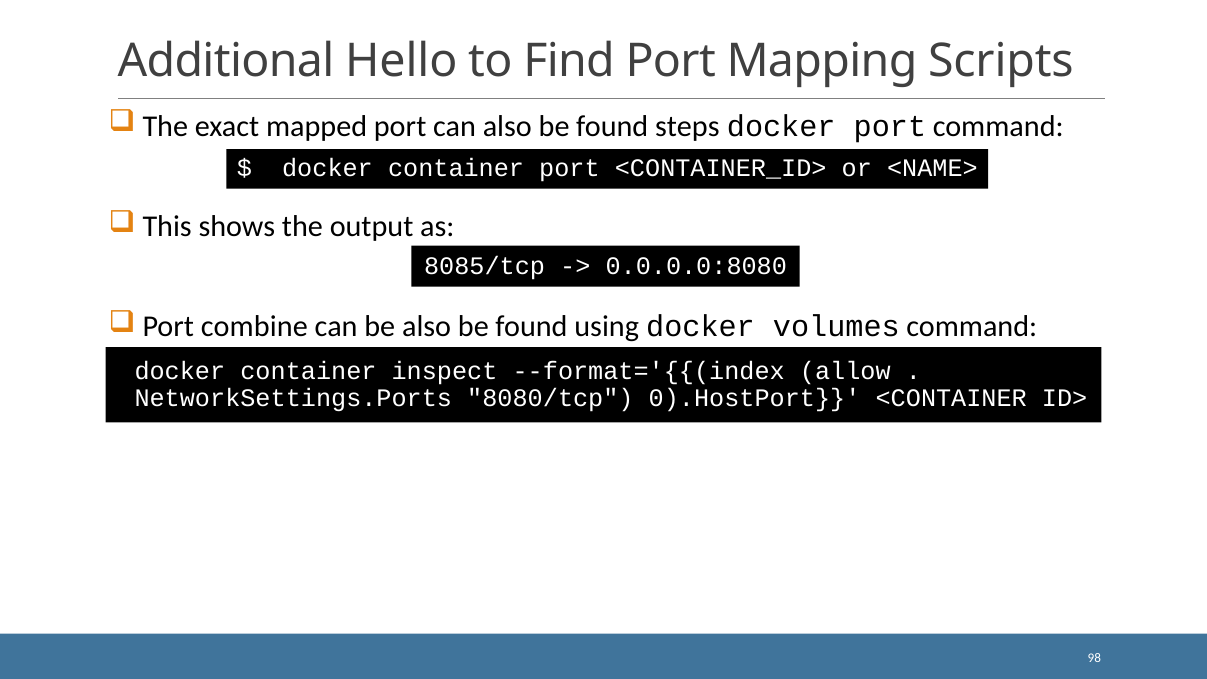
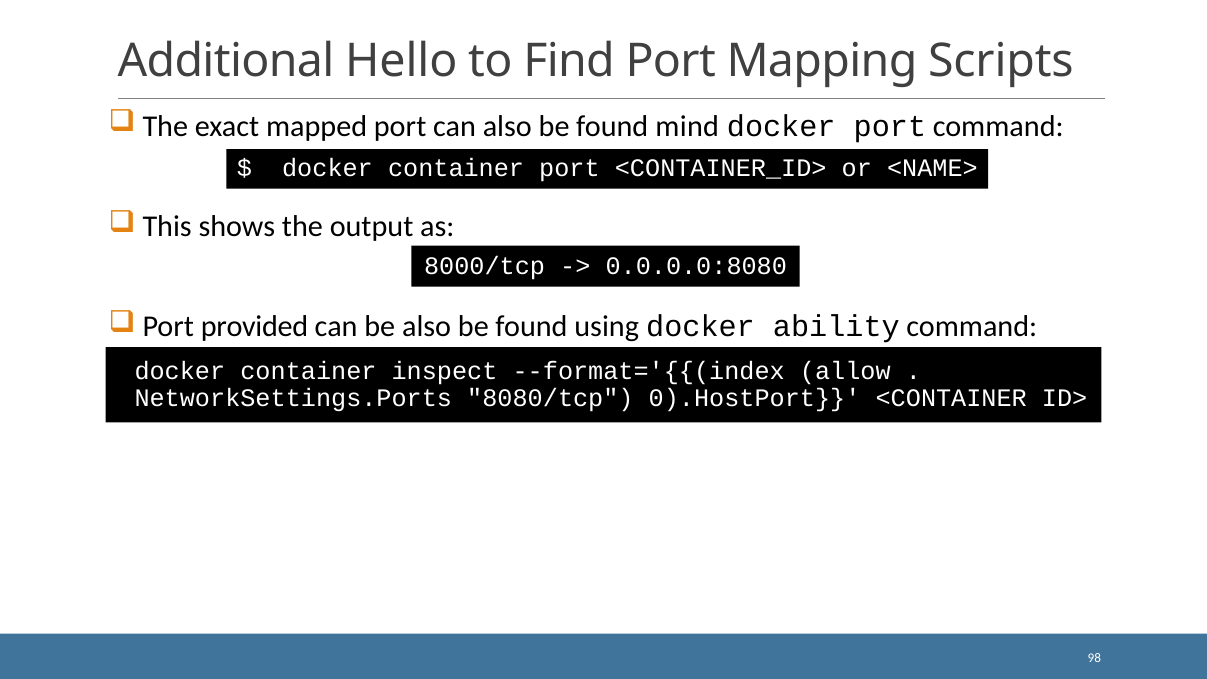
steps: steps -> mind (687, 126)
8085/tcp: 8085/tcp -> 8000/tcp (485, 266)
combine: combine -> provided (254, 327)
volumes: volumes -> ability (836, 327)
